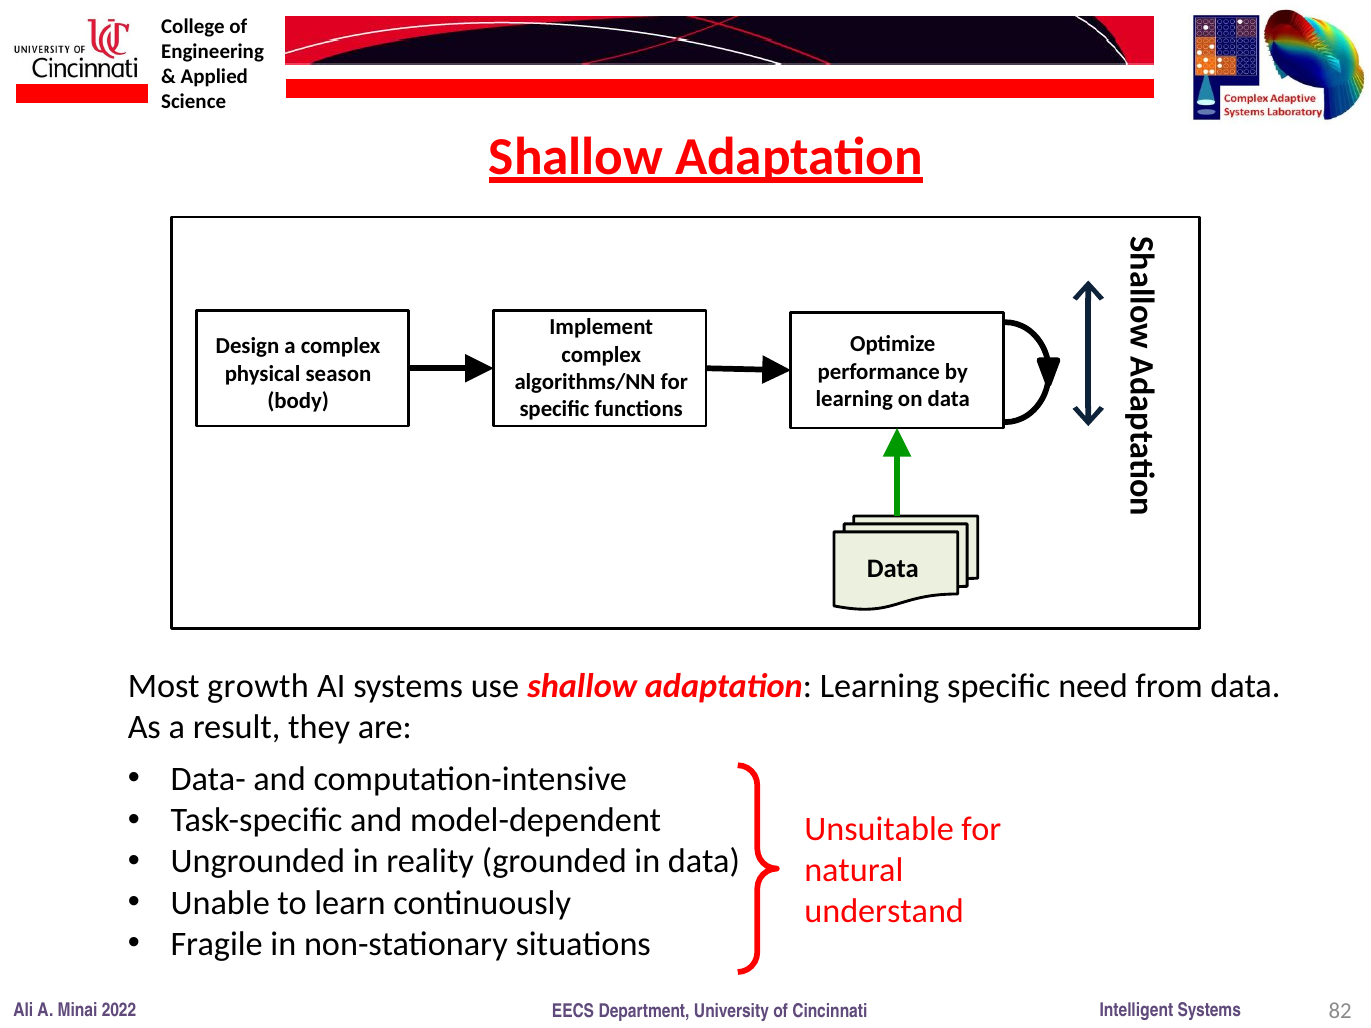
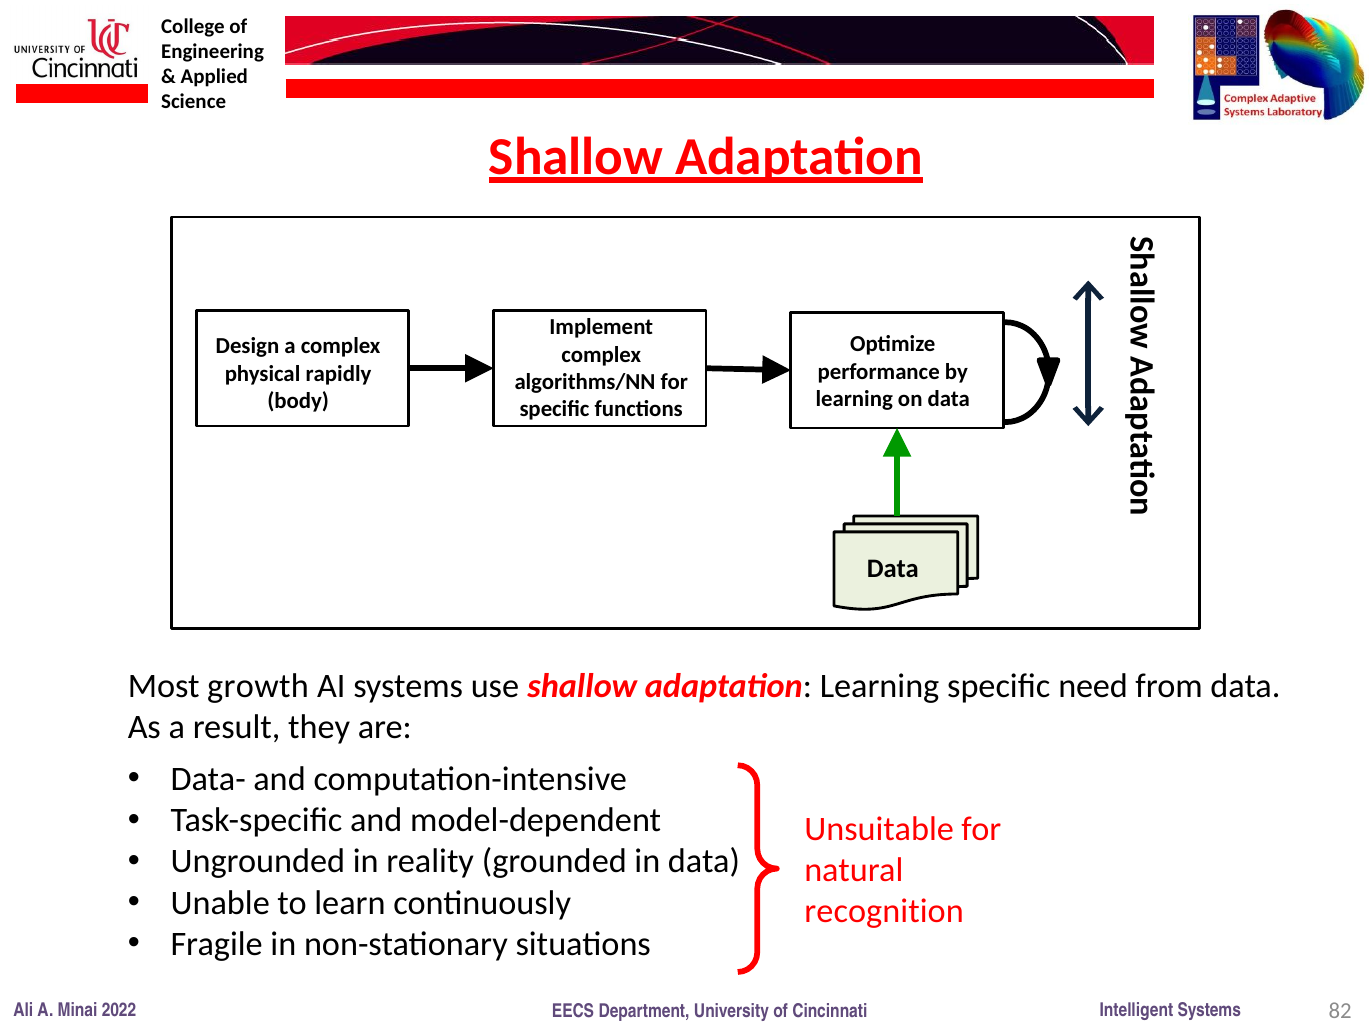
season: season -> rapidly (339, 374)
understand: understand -> recognition (884, 912)
